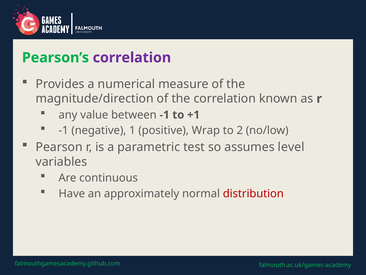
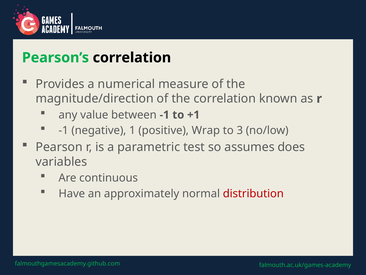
correlation colour: purple -> black (132, 58)
2: 2 -> 3 (240, 130)
level: level -> does (291, 147)
